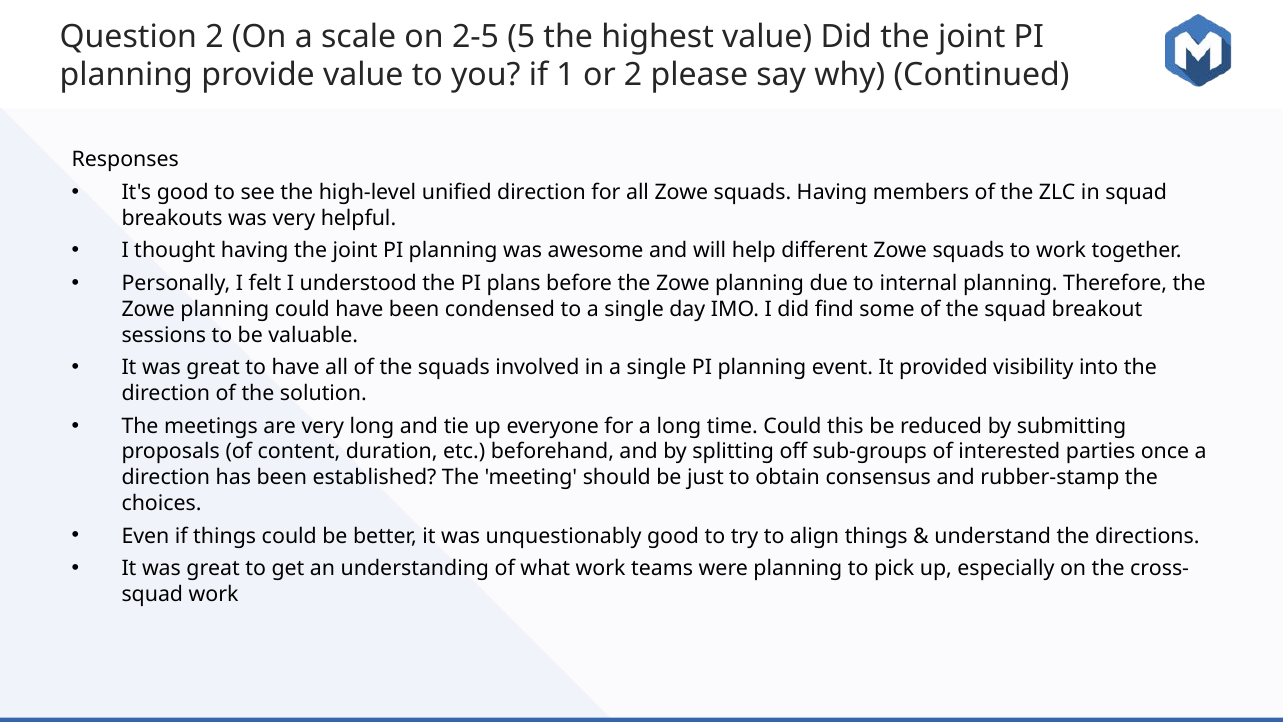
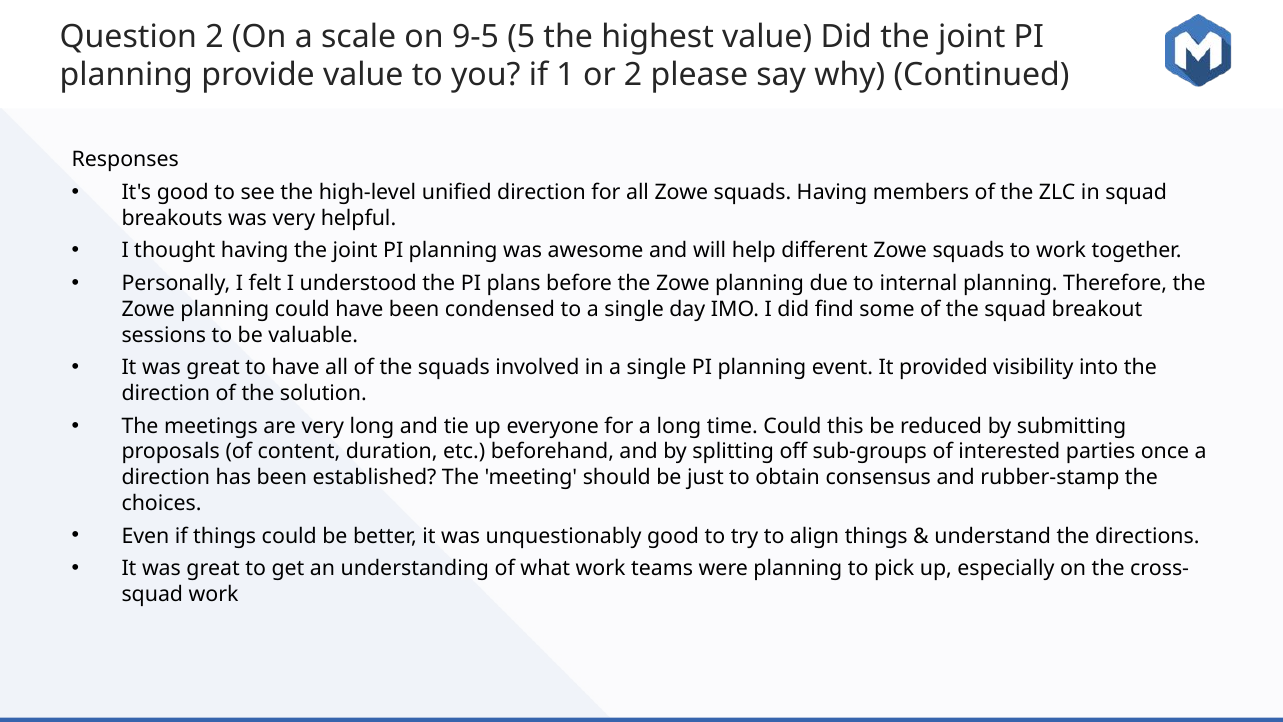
2-5: 2-5 -> 9-5 (476, 37)
